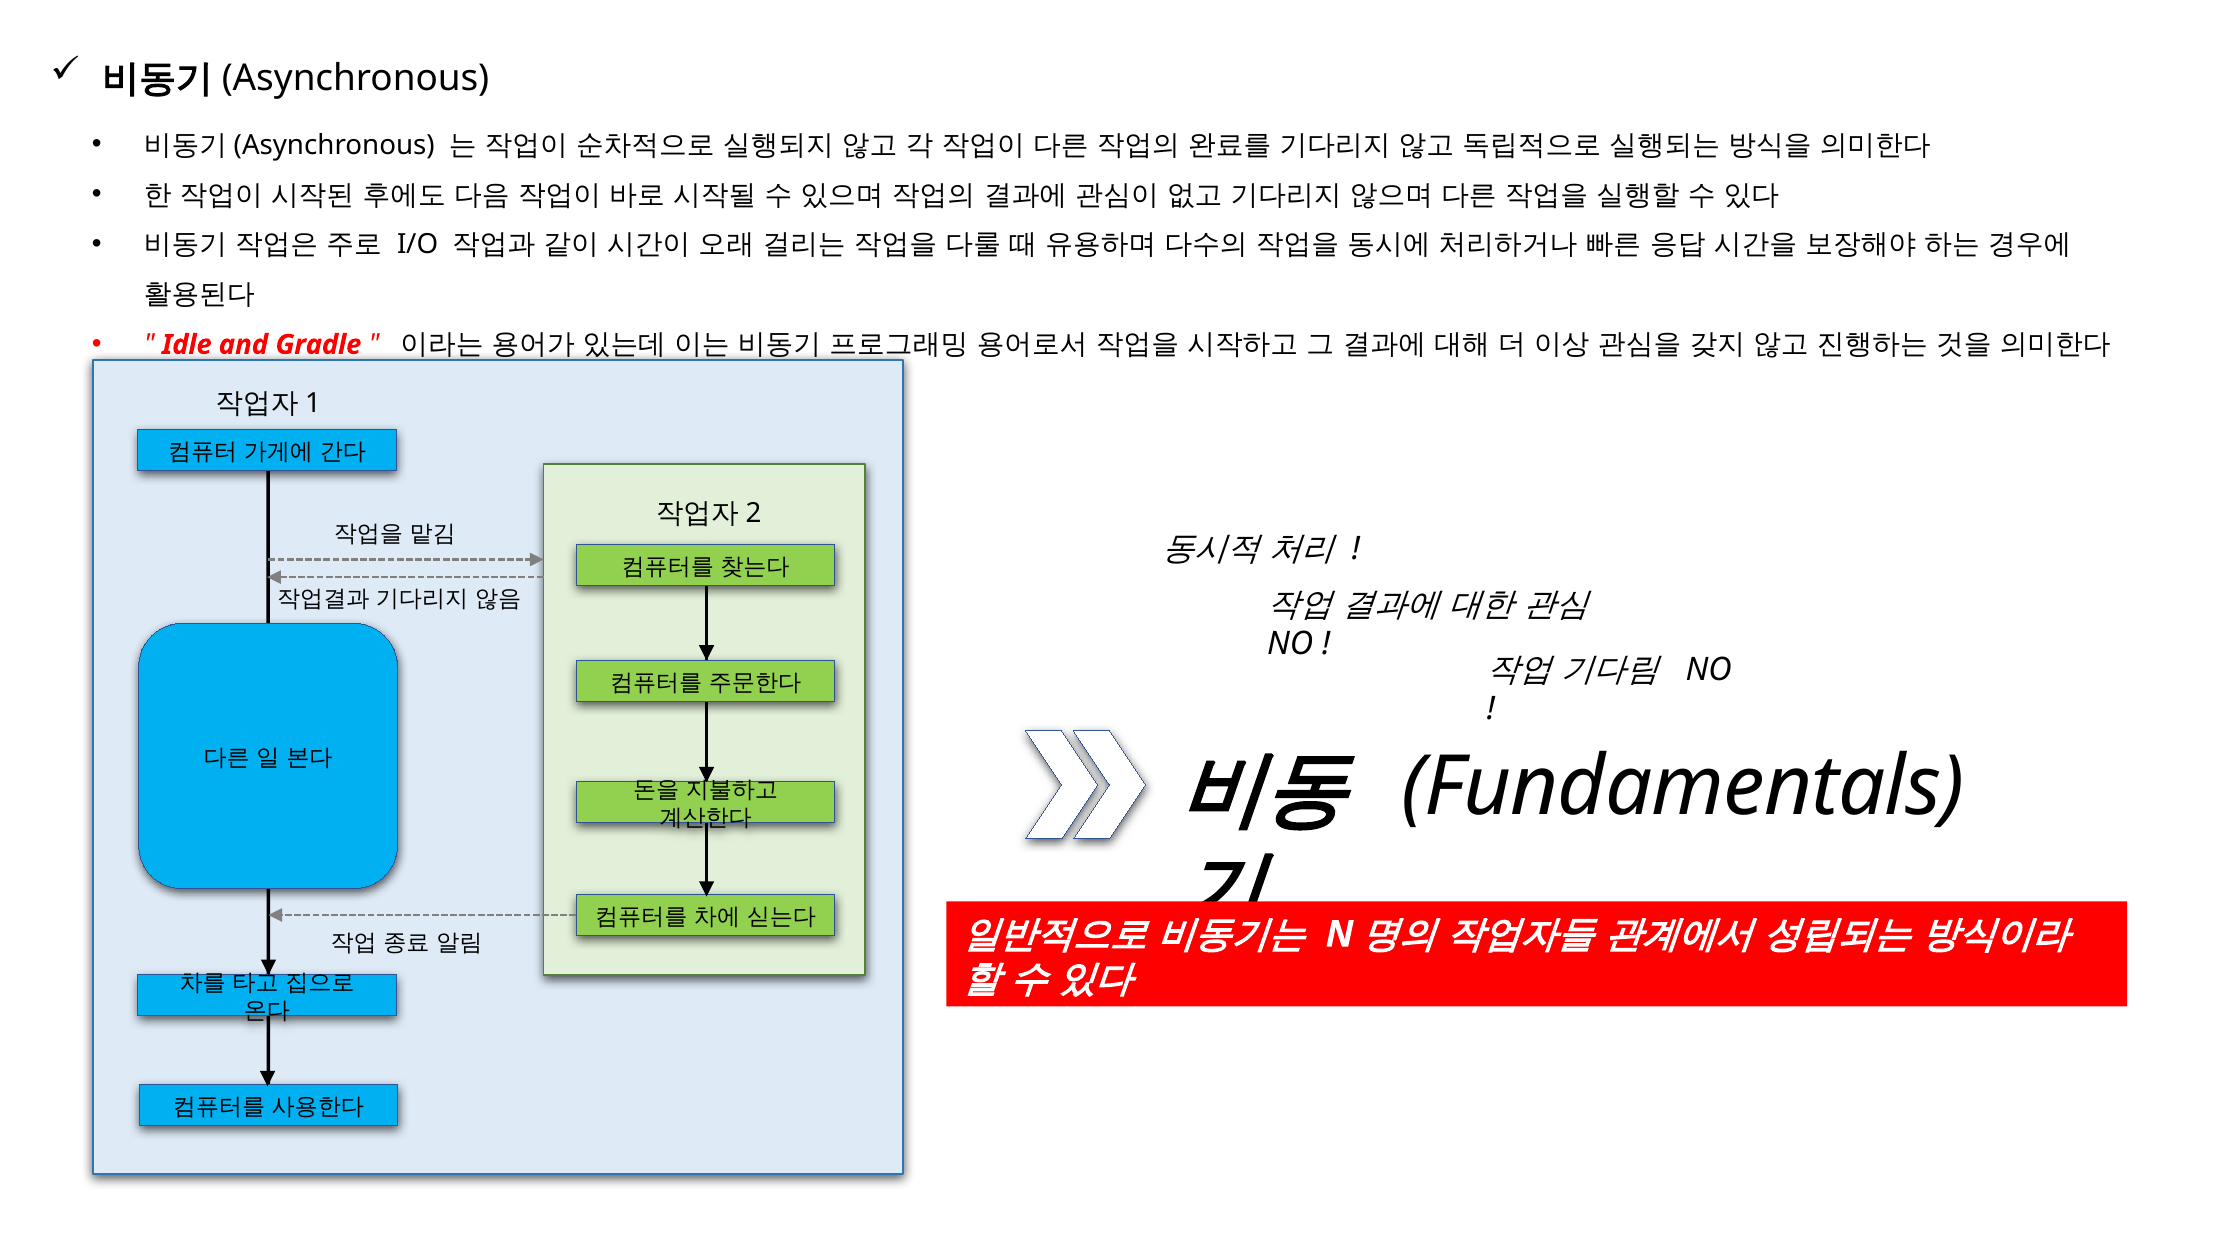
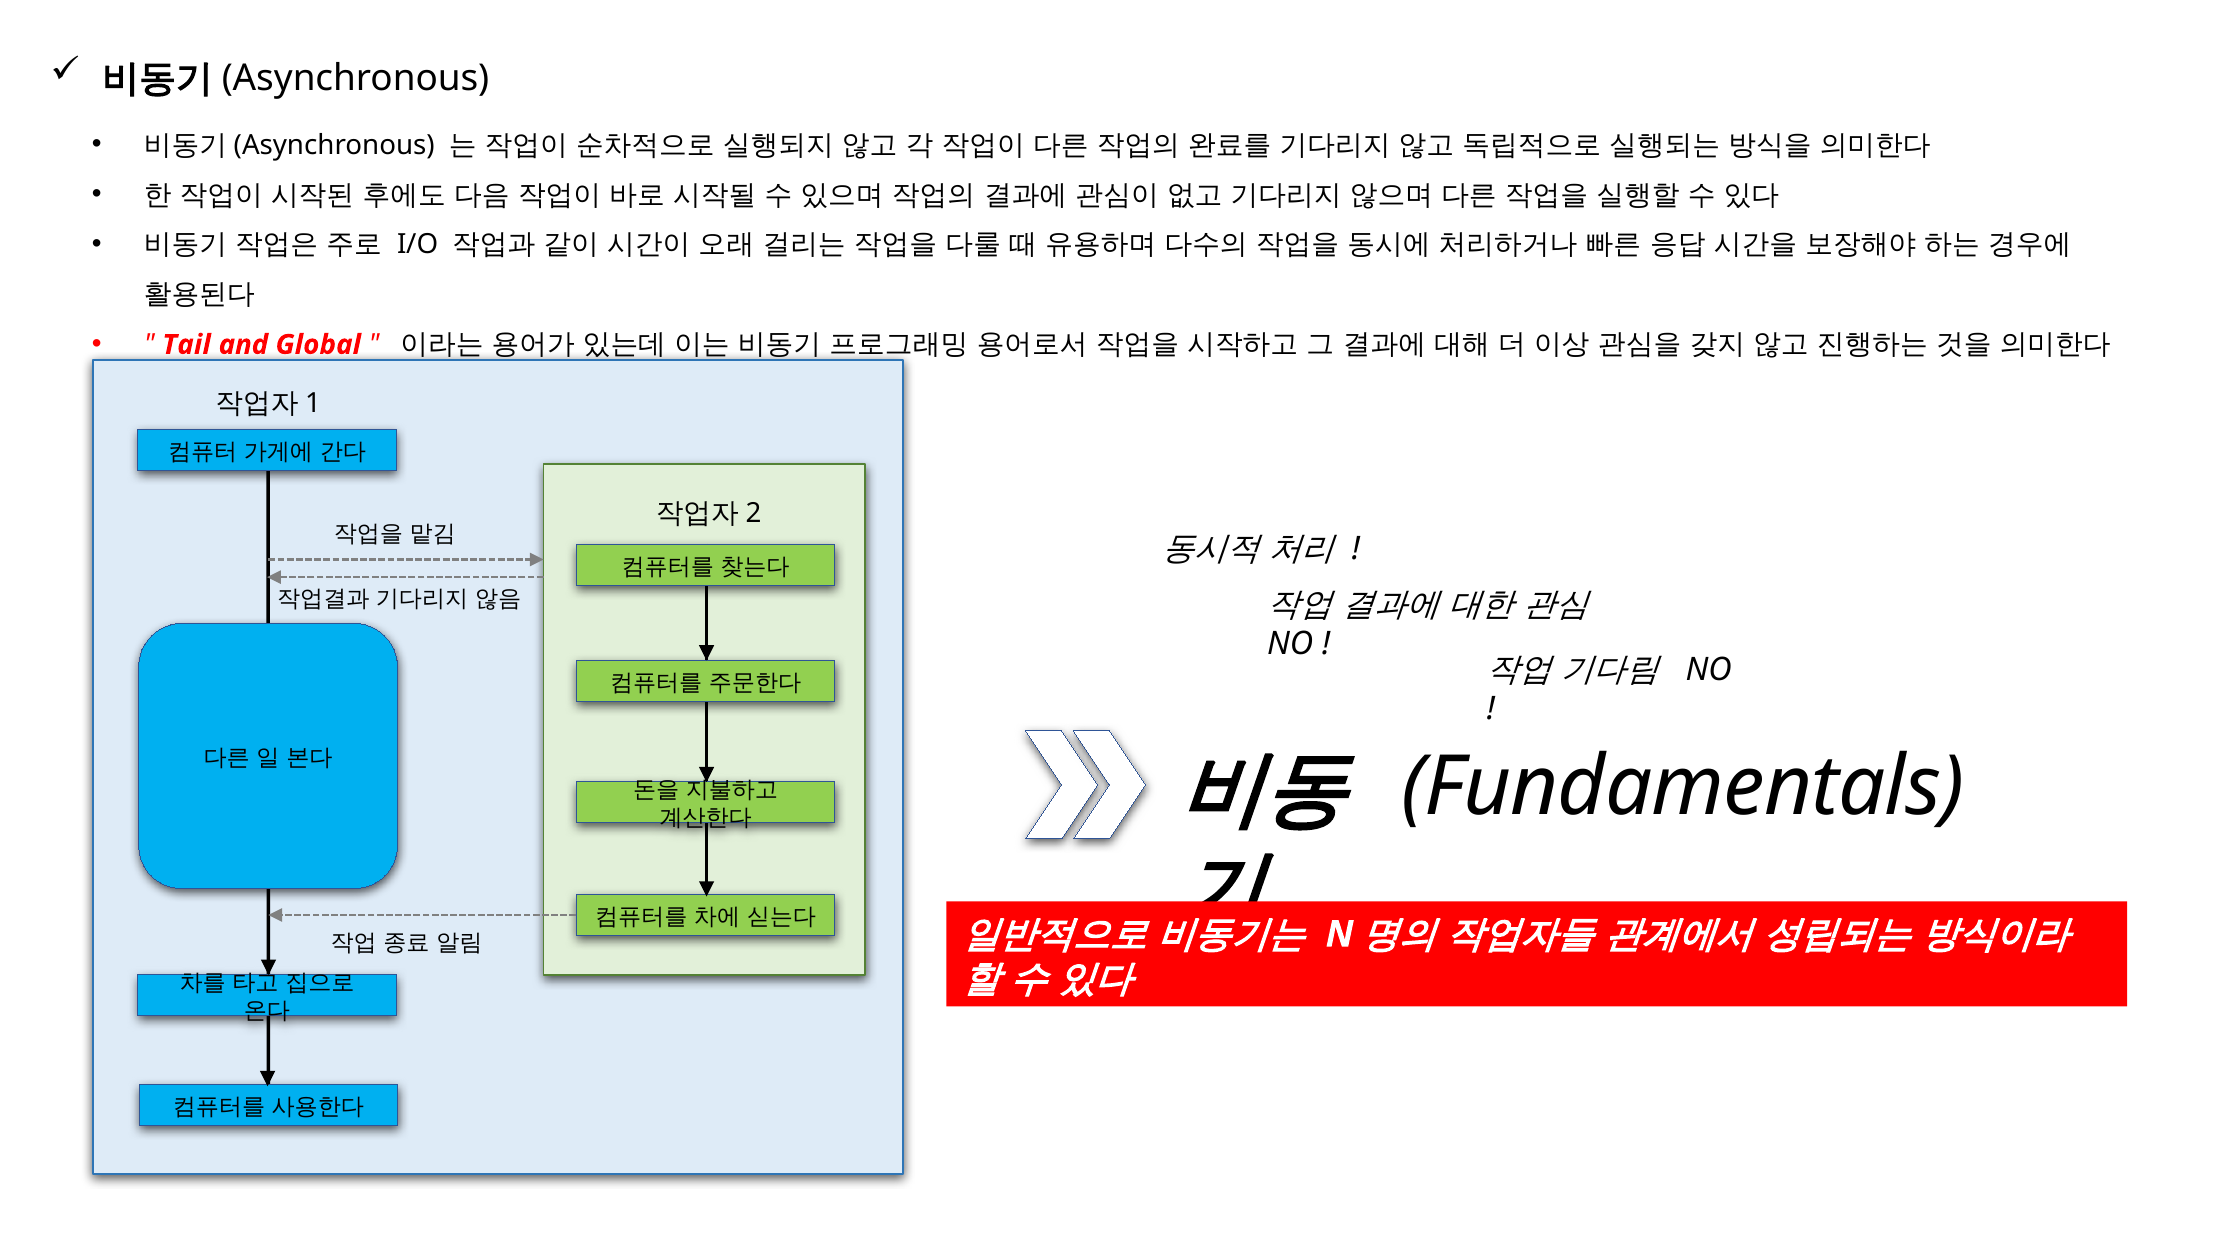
Idle: Idle -> Tail (187, 345)
Gradle: Gradle -> Global (318, 345)
